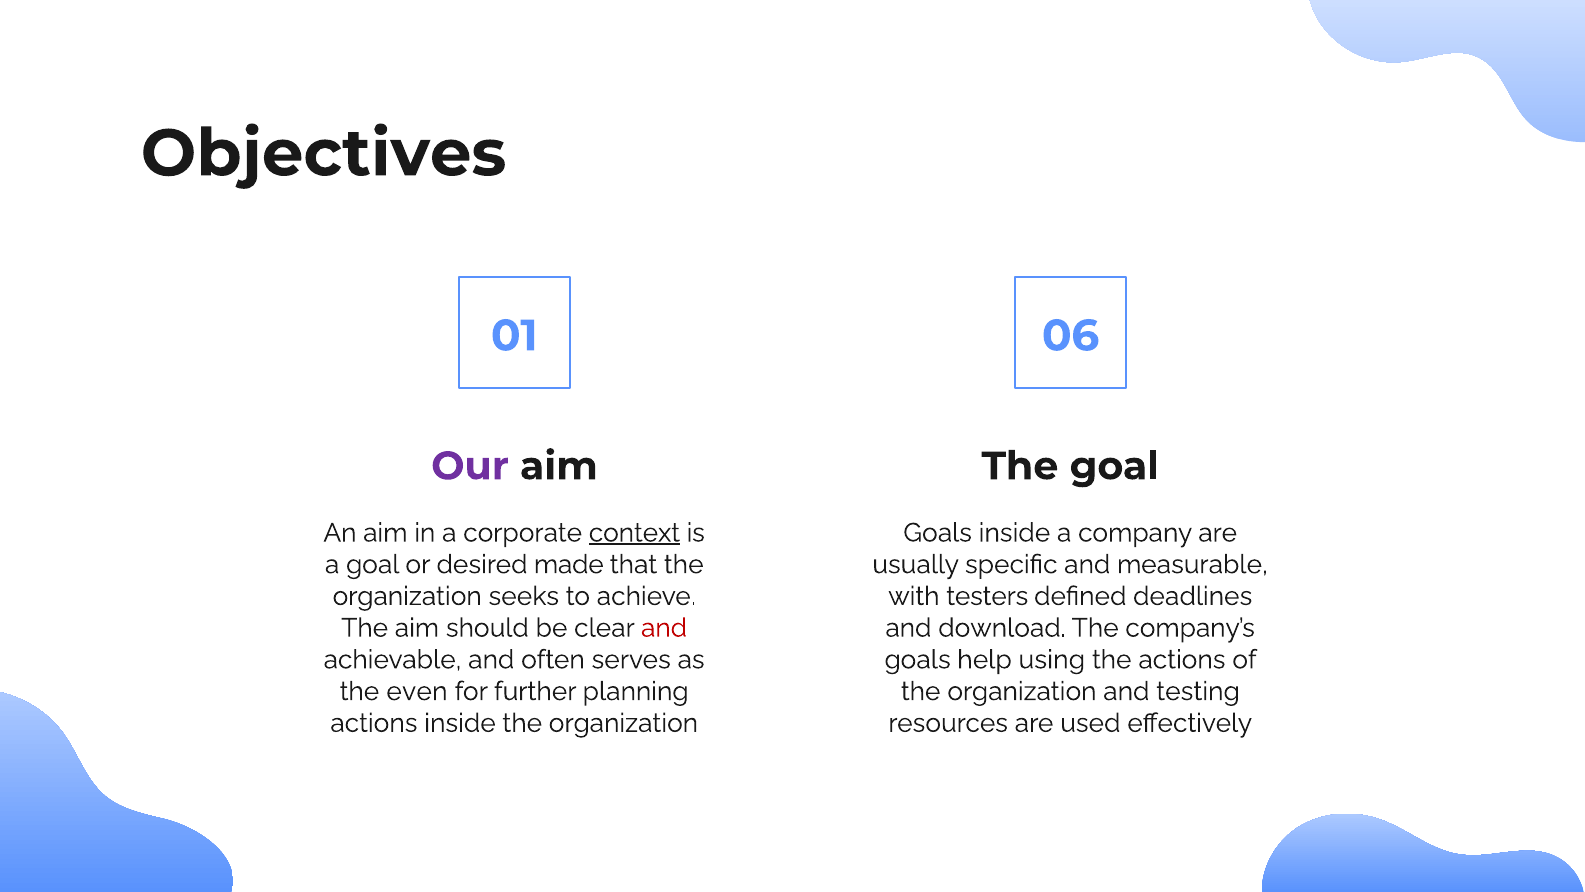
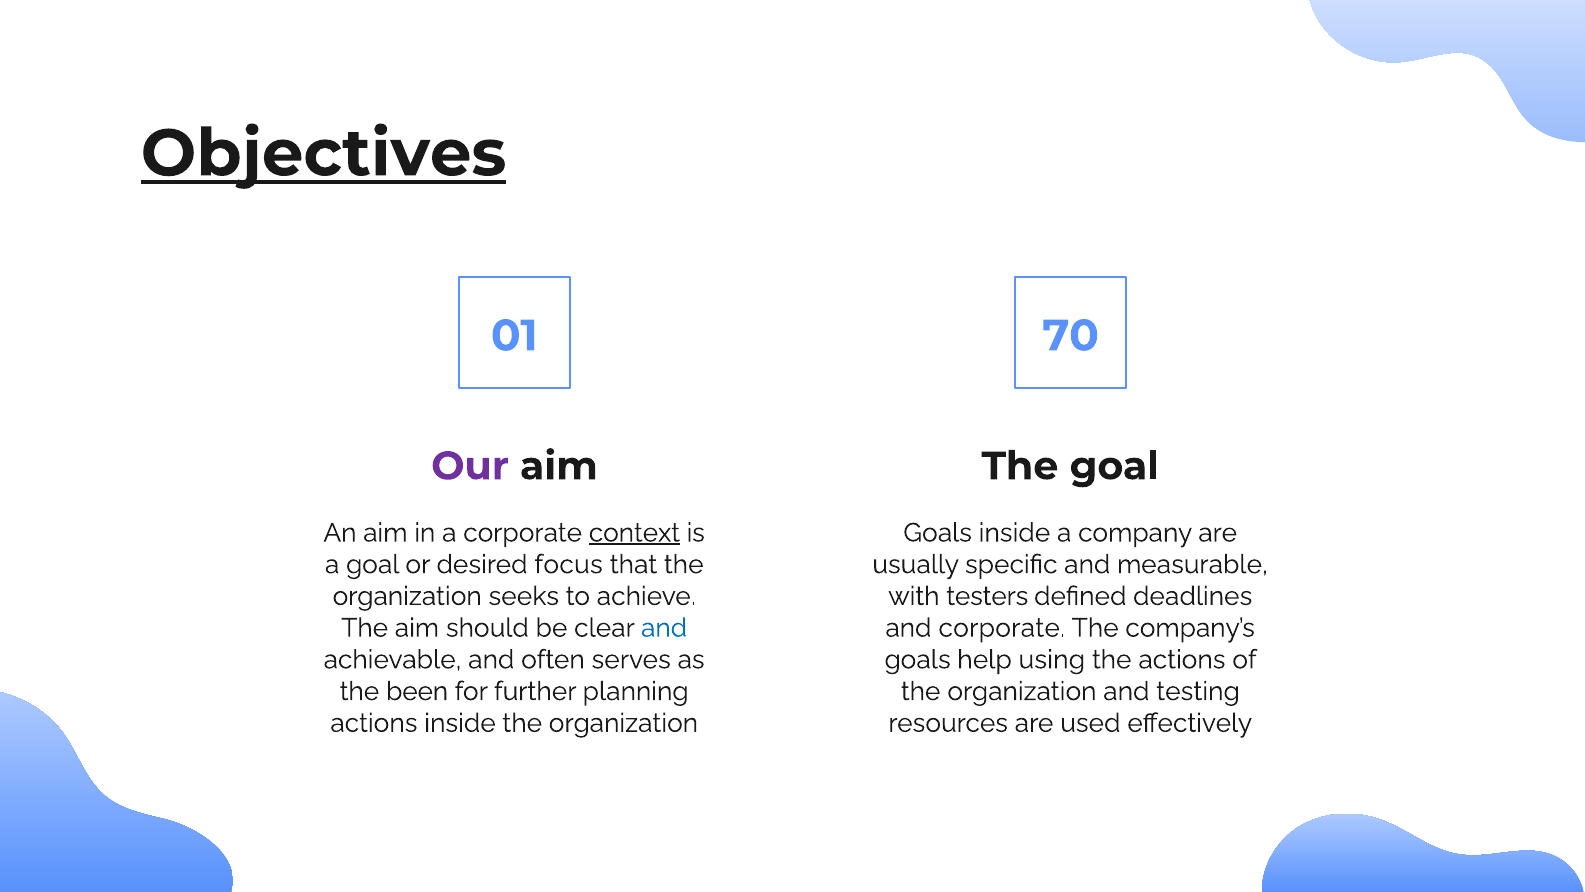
Objectives underline: none -> present (324, 154)
06: 06 -> 70 (1071, 336)
made: made -> focus (569, 564)
and colour: red -> blue (664, 628)
and download: download -> corporate (1002, 628)
even: even -> been (417, 691)
